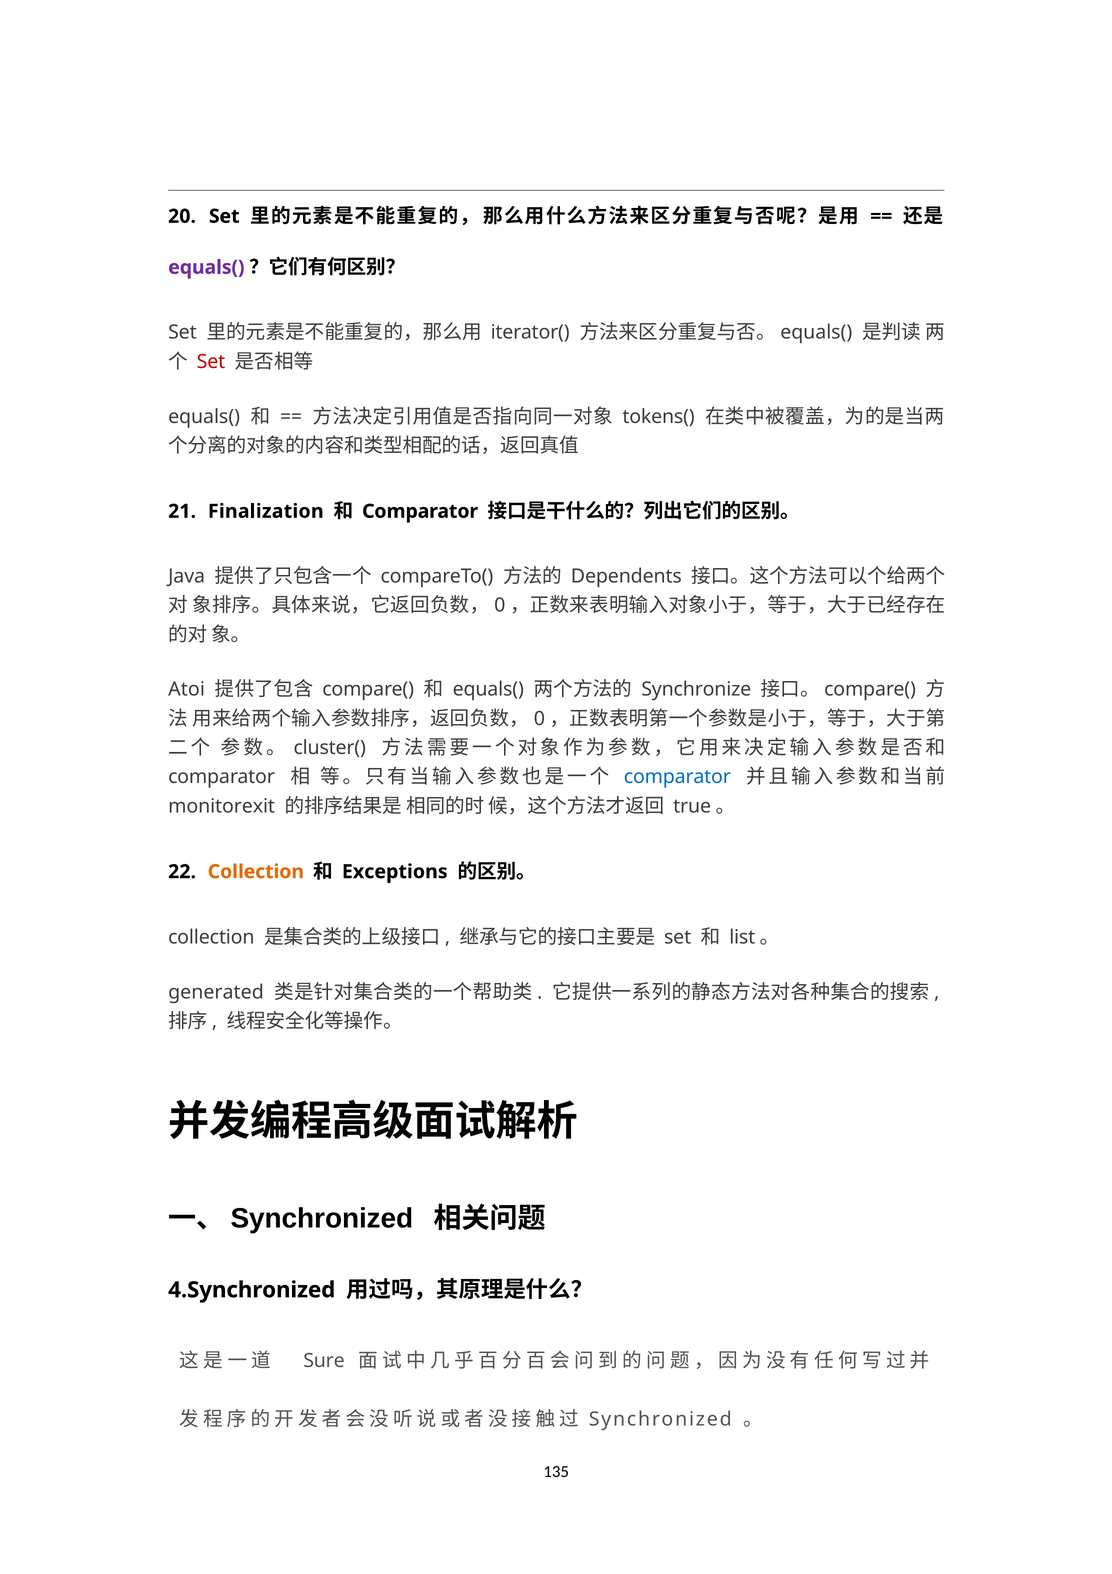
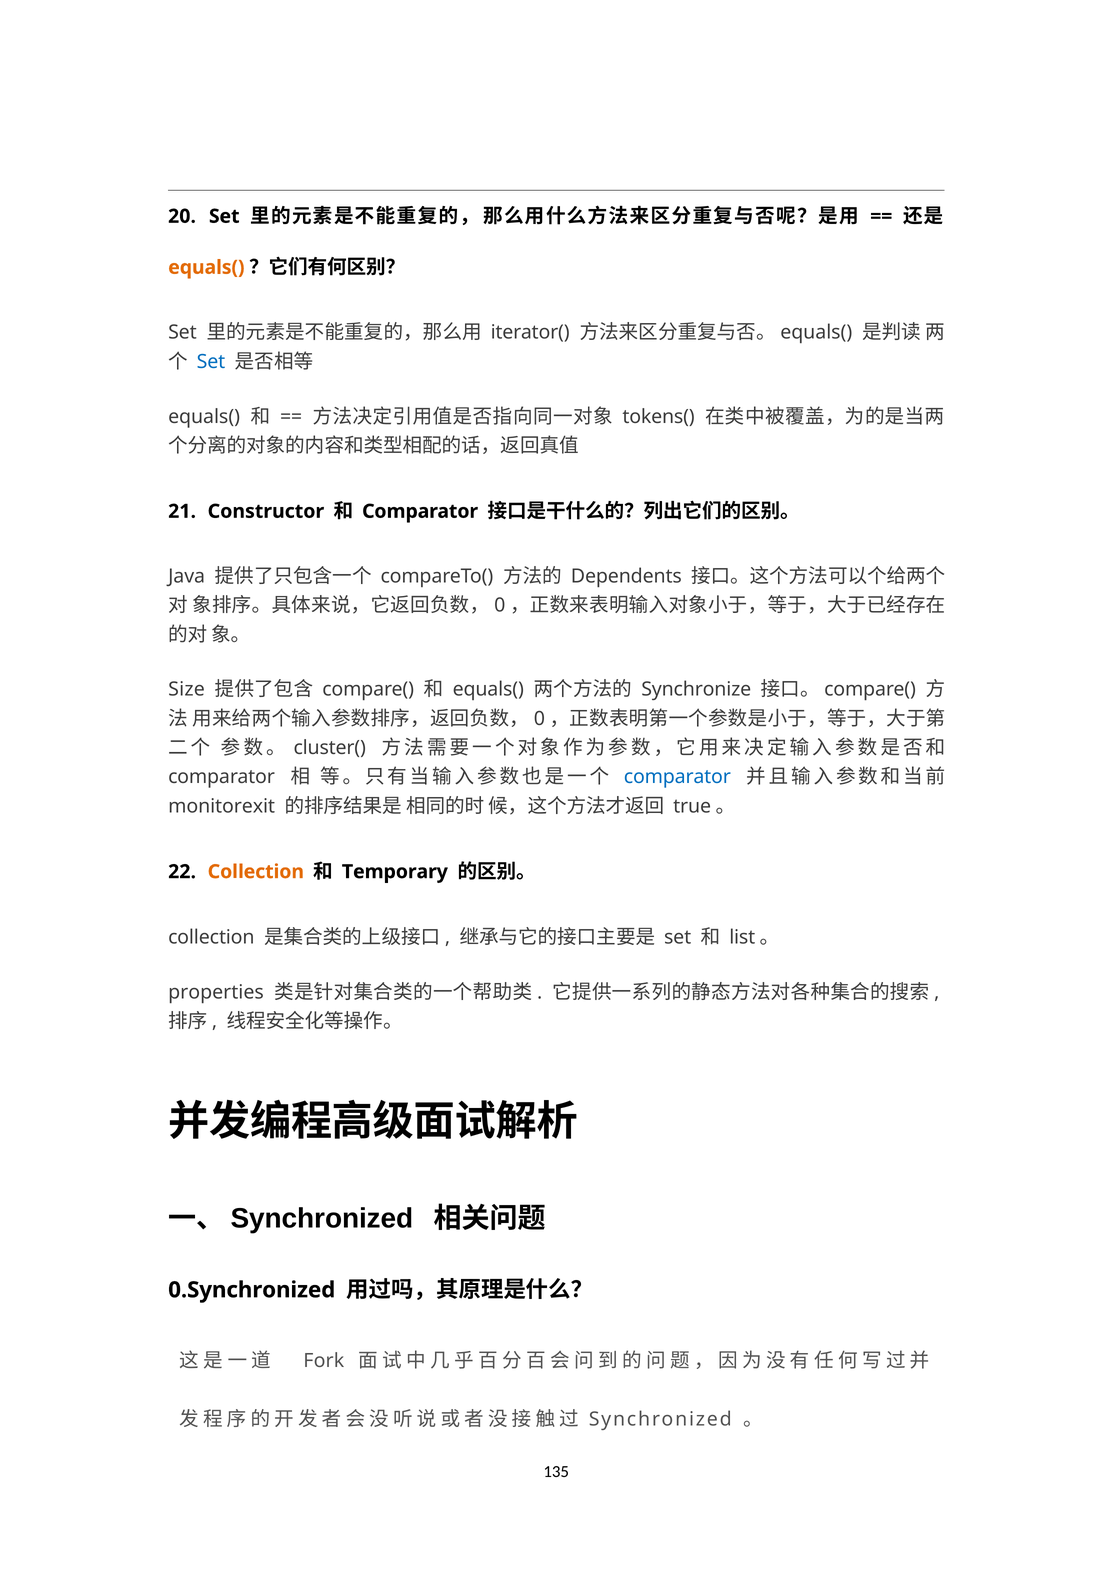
equals( colour: purple -> orange (206, 267)
Set colour: red -> blue (211, 362)
Finalization: Finalization -> Constructor (266, 511)
Atoi: Atoi -> Size (187, 689)
Exceptions: Exceptions -> Temporary (395, 872)
generated: generated -> properties (216, 992)
4.Synchronized: 4.Synchronized -> 0.Synchronized (252, 1290)
Sure: Sure -> Fork (324, 1360)
